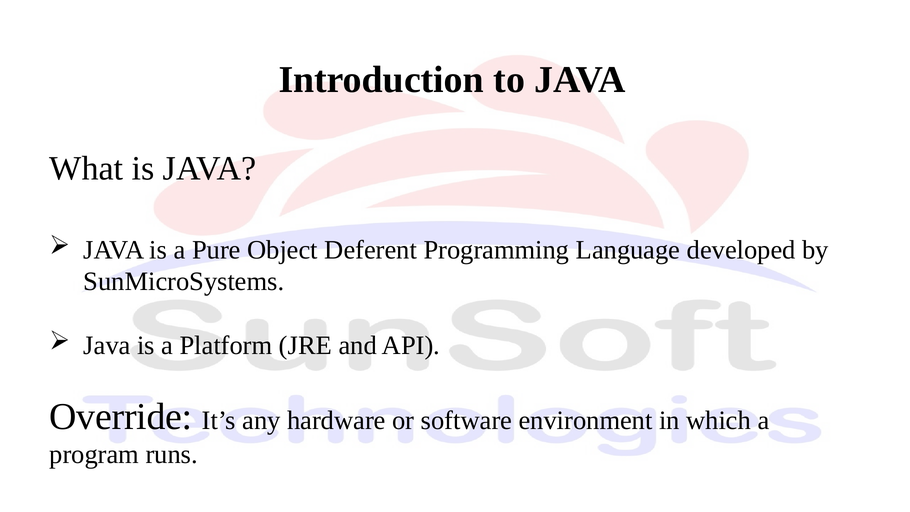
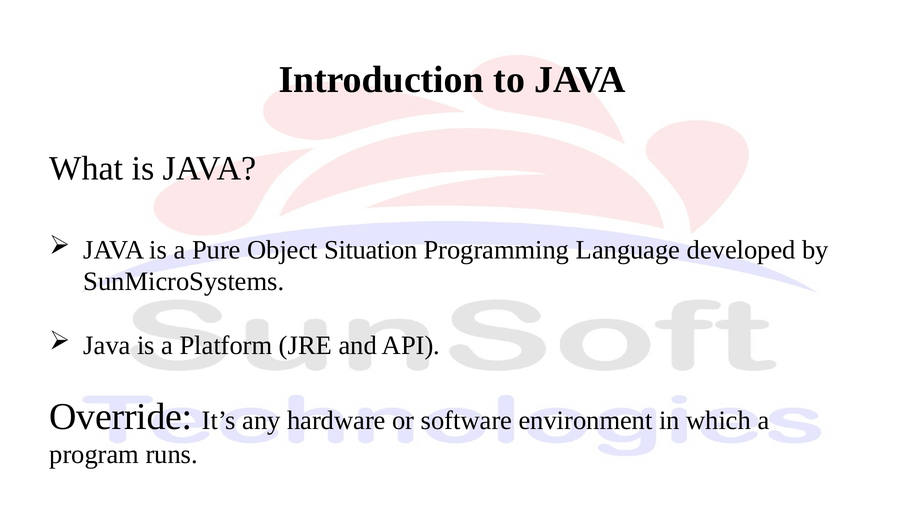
Deferent: Deferent -> Situation (371, 250)
